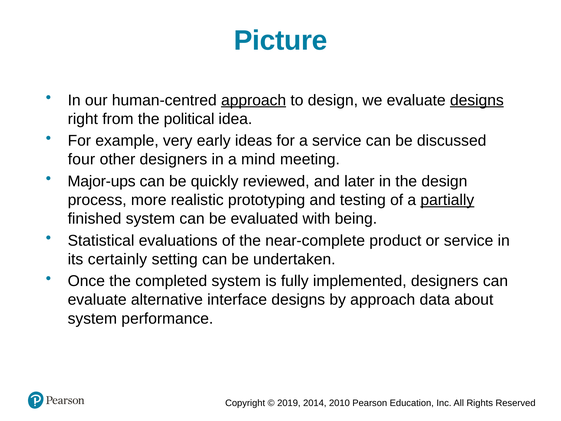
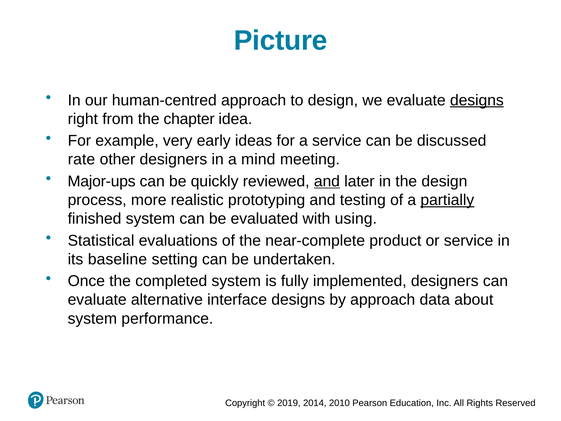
approach underline: present -> none (254, 100)
political: political -> chapter (189, 119)
four: four -> rate (81, 159)
and underline: none -> present (327, 181)
being: being -> using (356, 219)
certainly: certainly -> baseline (117, 259)
